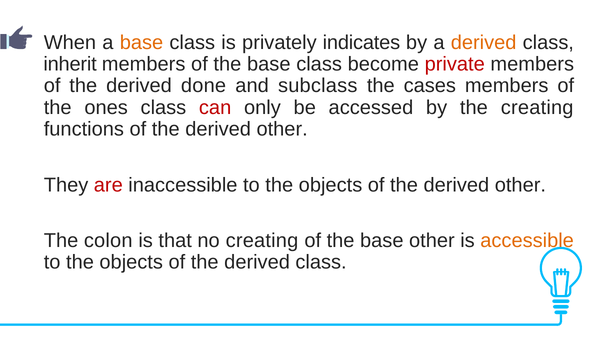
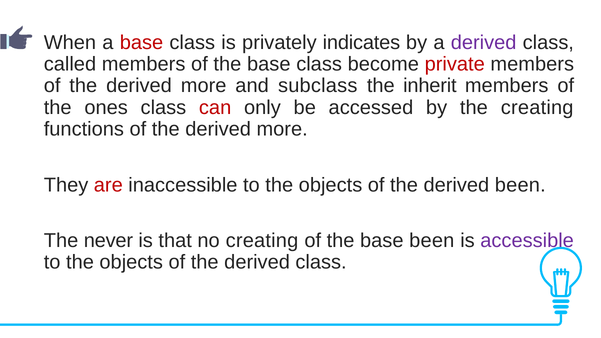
base colour: orange -> red (141, 43)
derived colour: orange -> purple (484, 43)
inherit: inherit -> called (70, 64)
done: done -> more (204, 86)
cases: cases -> inherit (430, 86)
other: other -> more (282, 129)
other: other -> been (520, 185)
colon: colon -> never (108, 241)
base other: other -> been (432, 241)
accessible colour: orange -> purple (527, 241)
